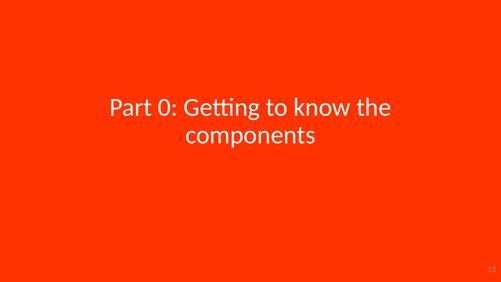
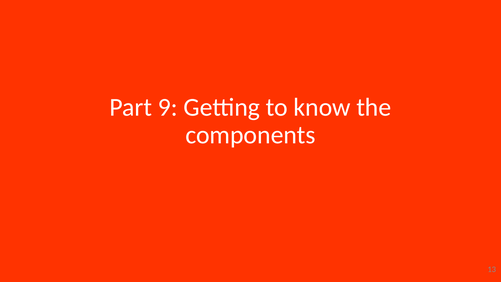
0: 0 -> 9 (168, 107)
